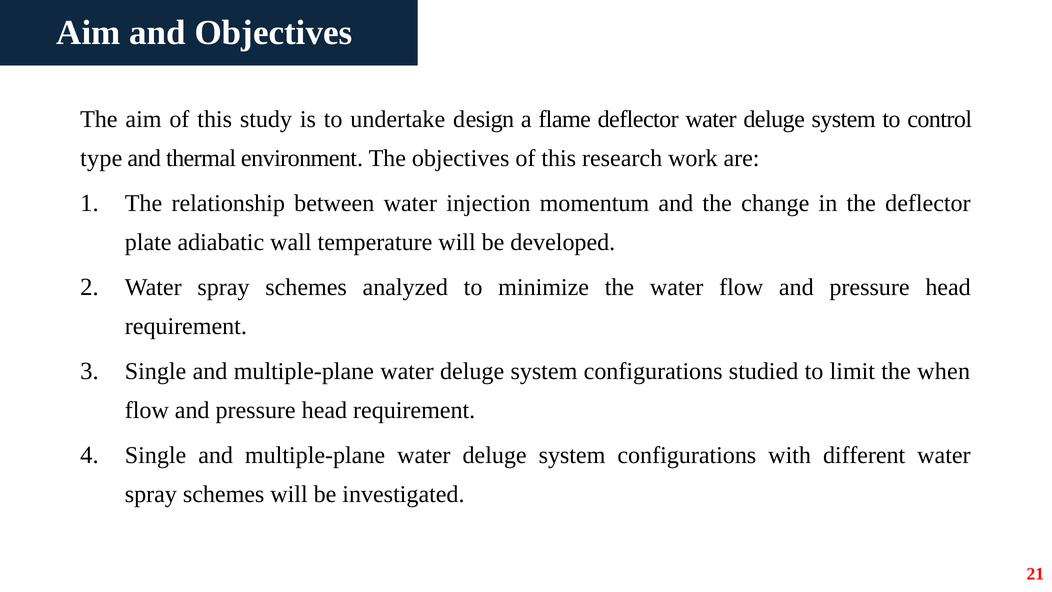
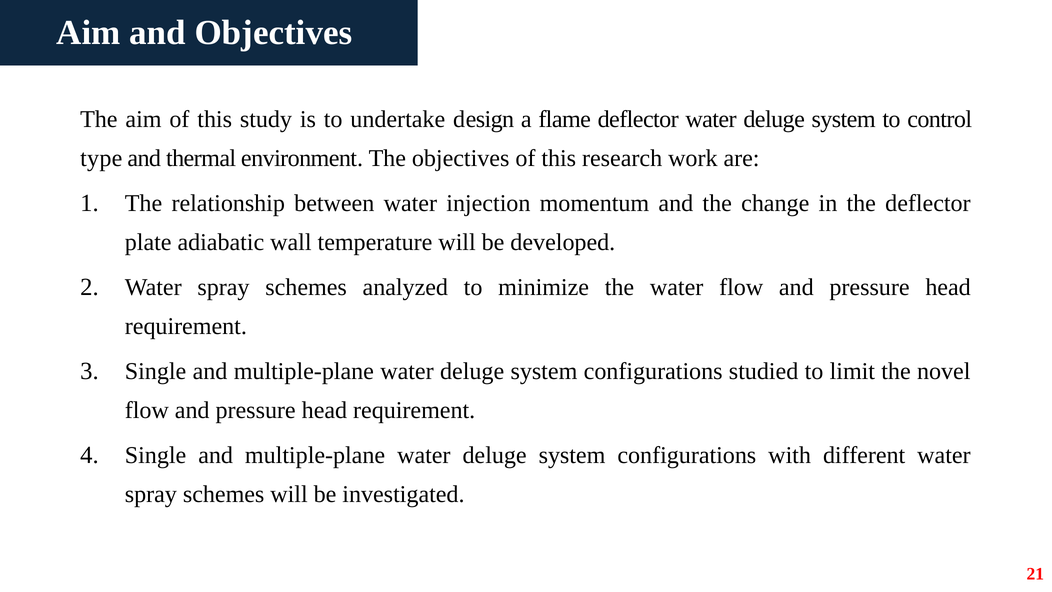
when: when -> novel (944, 371)
